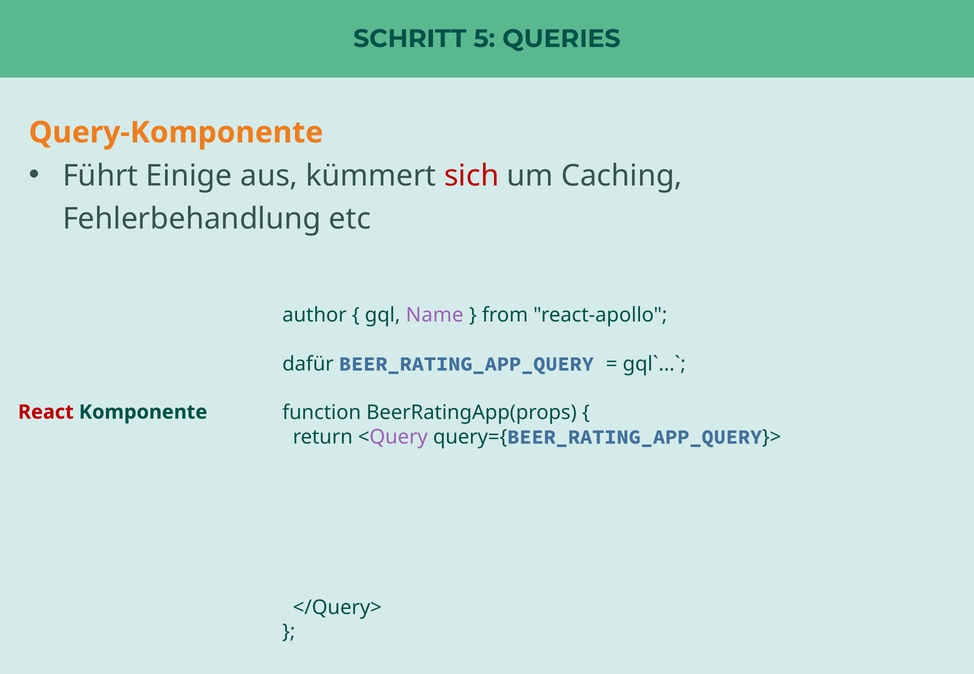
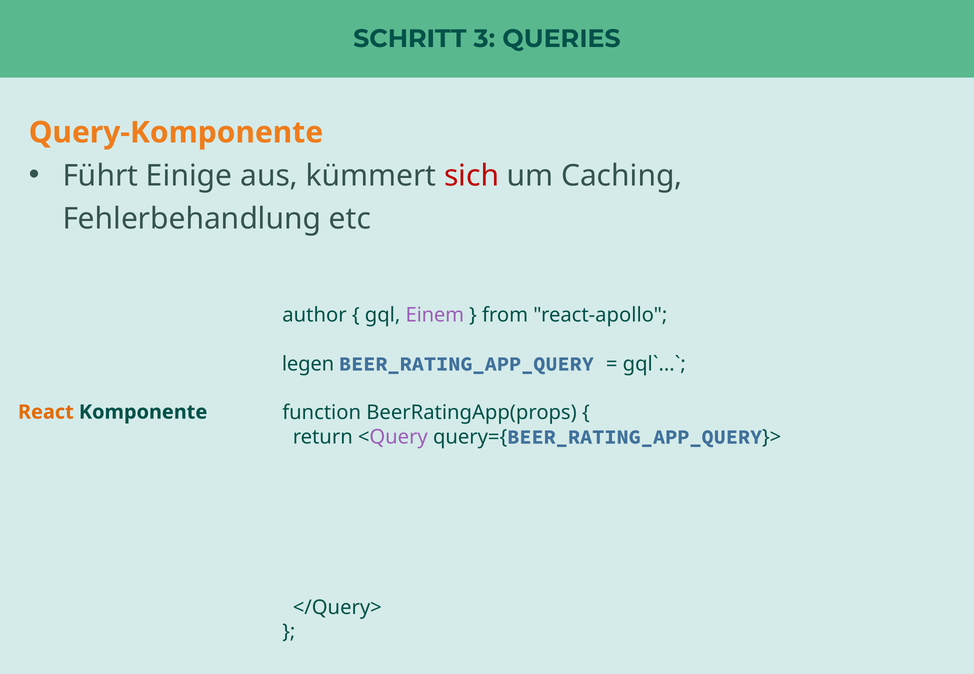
5: 5 -> 3 (484, 39)
Name: Name -> Einem (435, 315)
dafür: dafür -> legen (308, 364)
React colour: red -> orange (46, 412)
